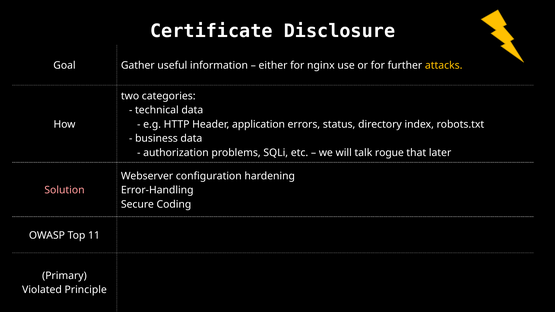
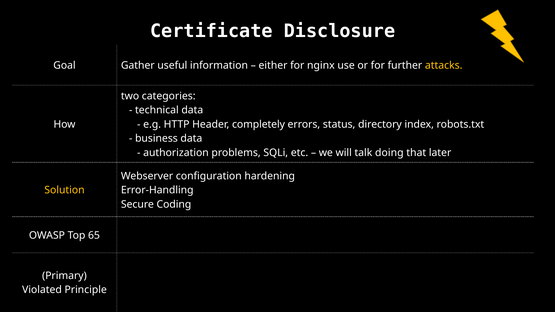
application: application -> completely (258, 124)
rogue: rogue -> doing (389, 153)
Solution colour: pink -> yellow (64, 190)
11: 11 -> 65 (94, 235)
